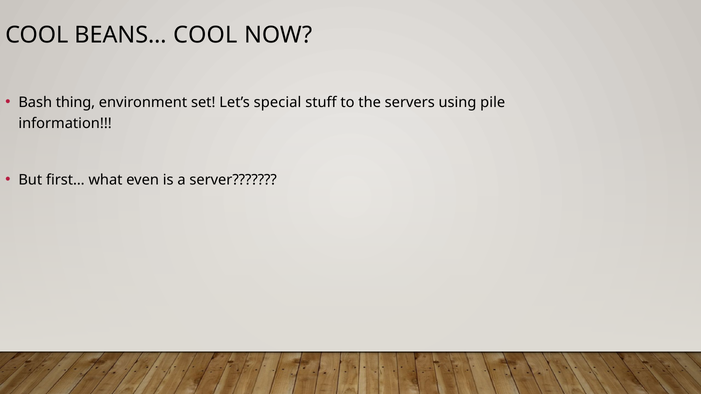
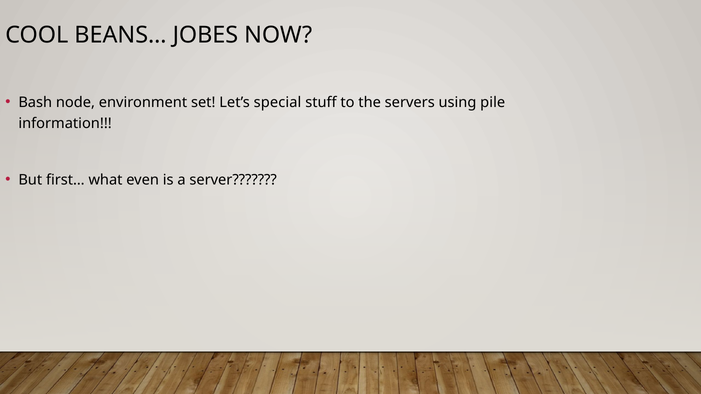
BEANS… COOL: COOL -> JOBES (205, 35)
thing: thing -> node (75, 102)
